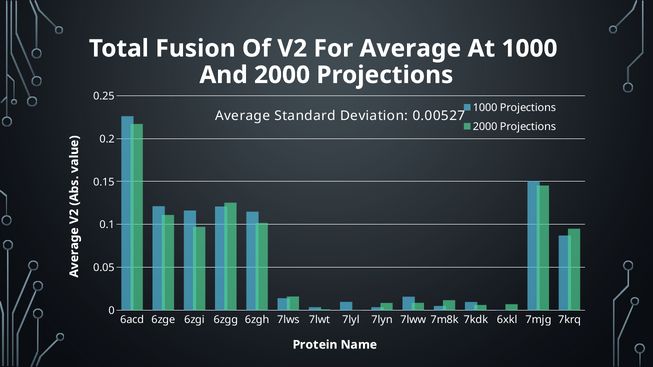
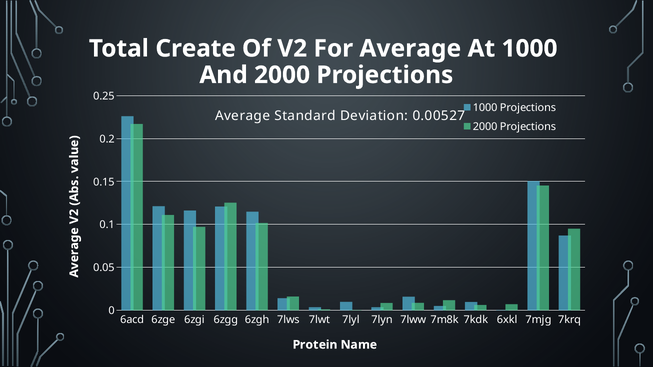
Fusion: Fusion -> Create (196, 49)
